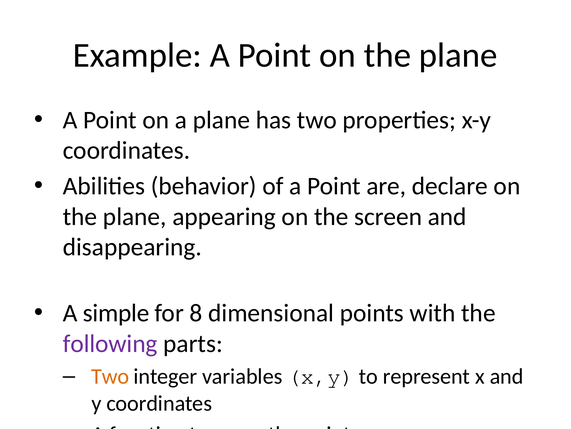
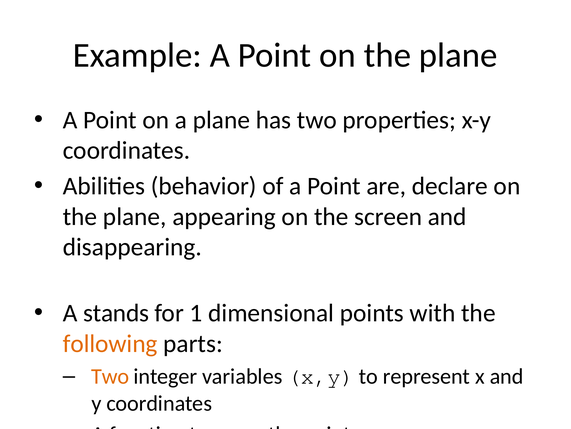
simple: simple -> stands (116, 313)
8: 8 -> 1 (196, 313)
following colour: purple -> orange (110, 343)
